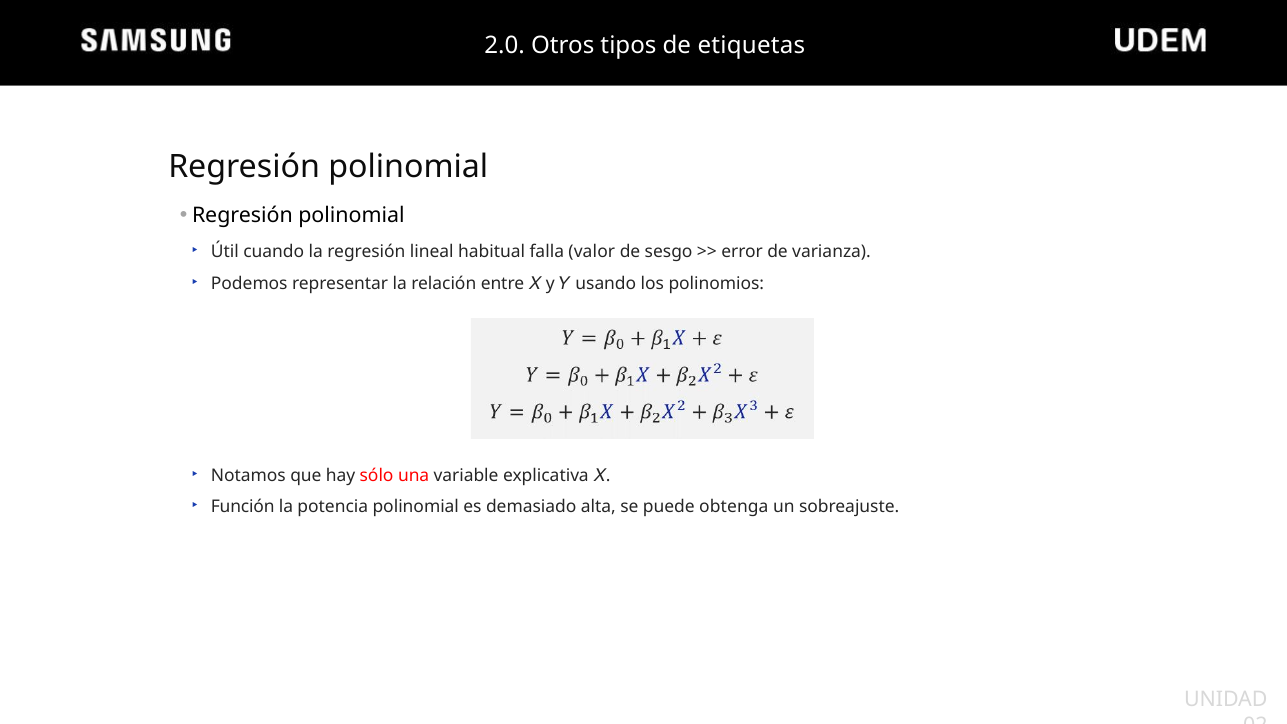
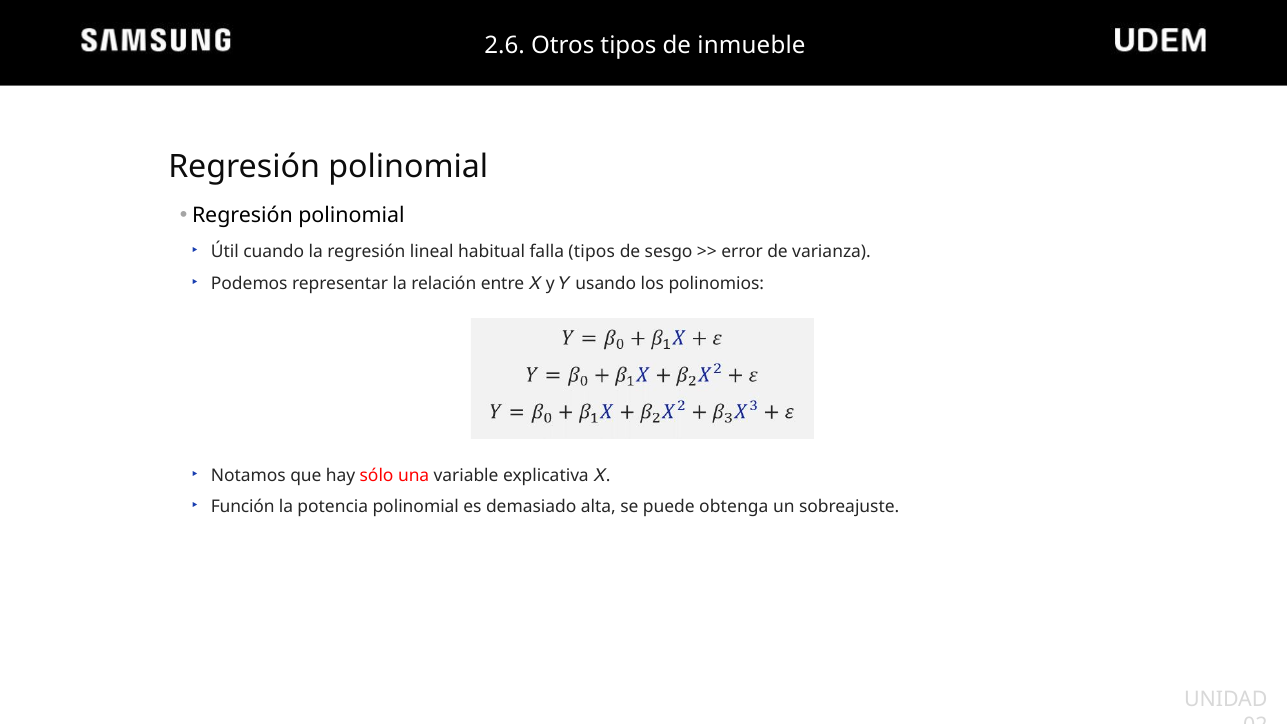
2.0: 2.0 -> 2.6 (505, 45)
etiquetas: etiquetas -> inmueble (751, 45)
falla valor: valor -> tipos (592, 252)
